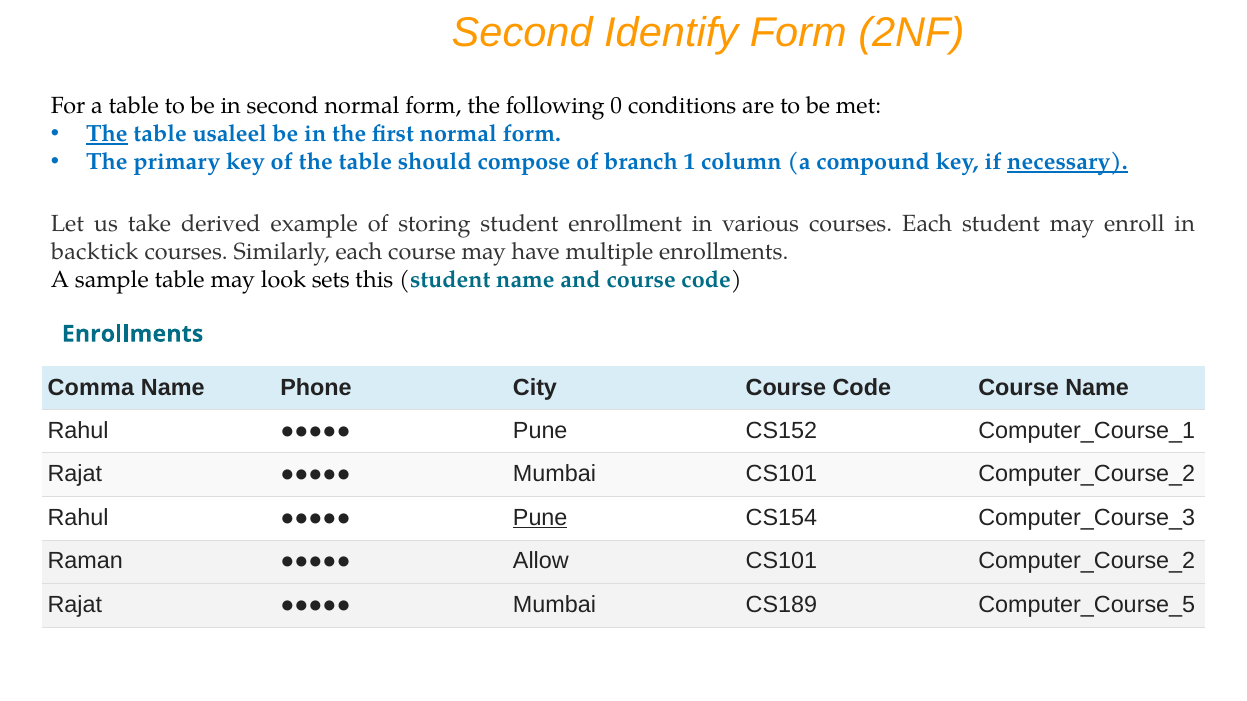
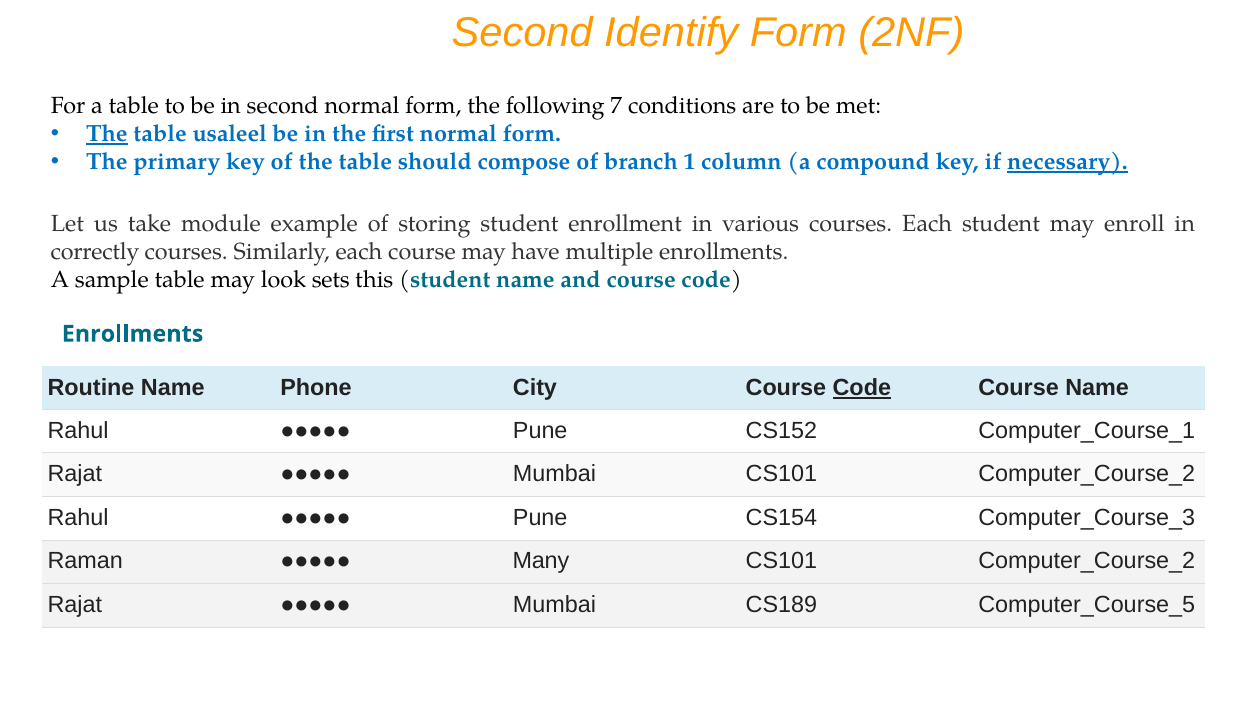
0: 0 -> 7 (616, 106)
derived: derived -> module (221, 224)
backtick: backtick -> correctly (95, 252)
Comma: Comma -> Routine (91, 388)
Code underline: none -> present (862, 388)
Pune underline: present -> none (540, 518)
Allow: Allow -> Many (541, 562)
